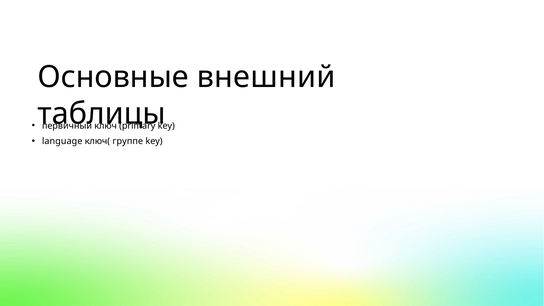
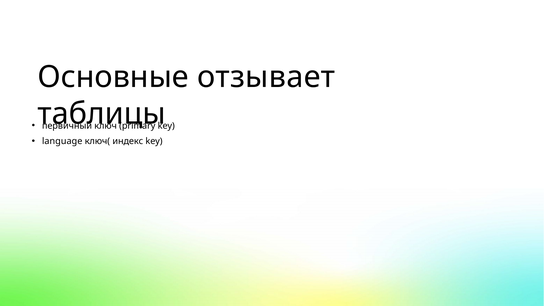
внешний: внешний -> отзывает (266, 77)
группе: группе -> индекс (128, 141)
